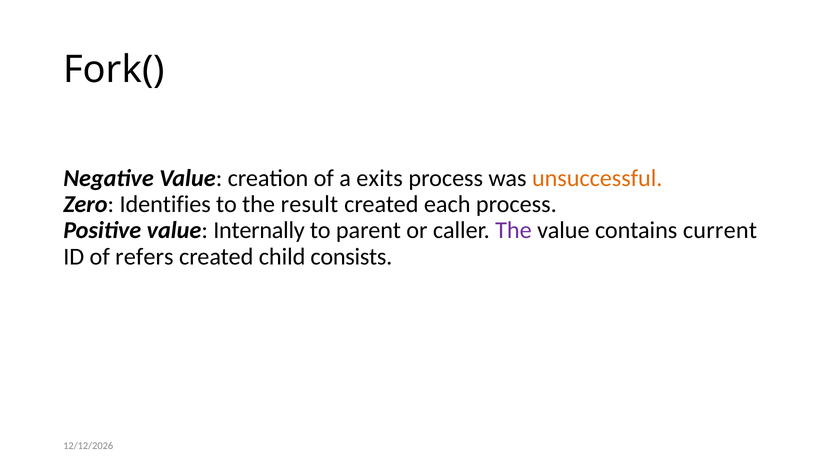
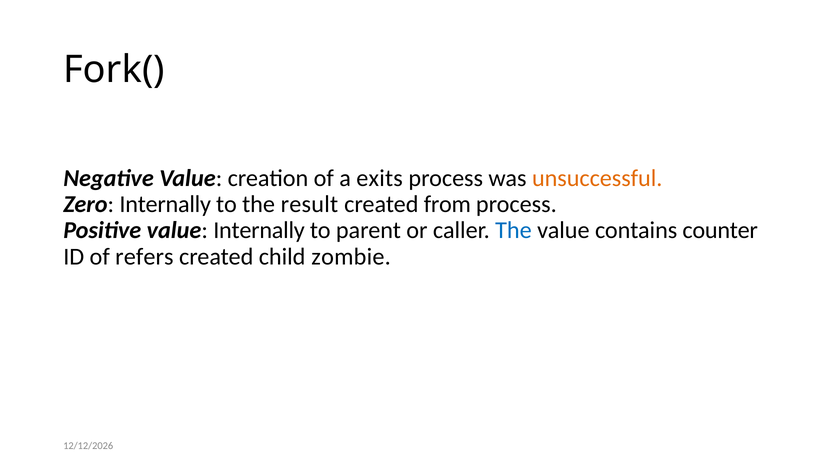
Zero Identifies: Identifies -> Internally (165, 204)
each: each -> from (447, 204)
The colour: purple -> blue (513, 230)
current: current -> counter (720, 230)
consists: consists -> zombie (351, 256)
